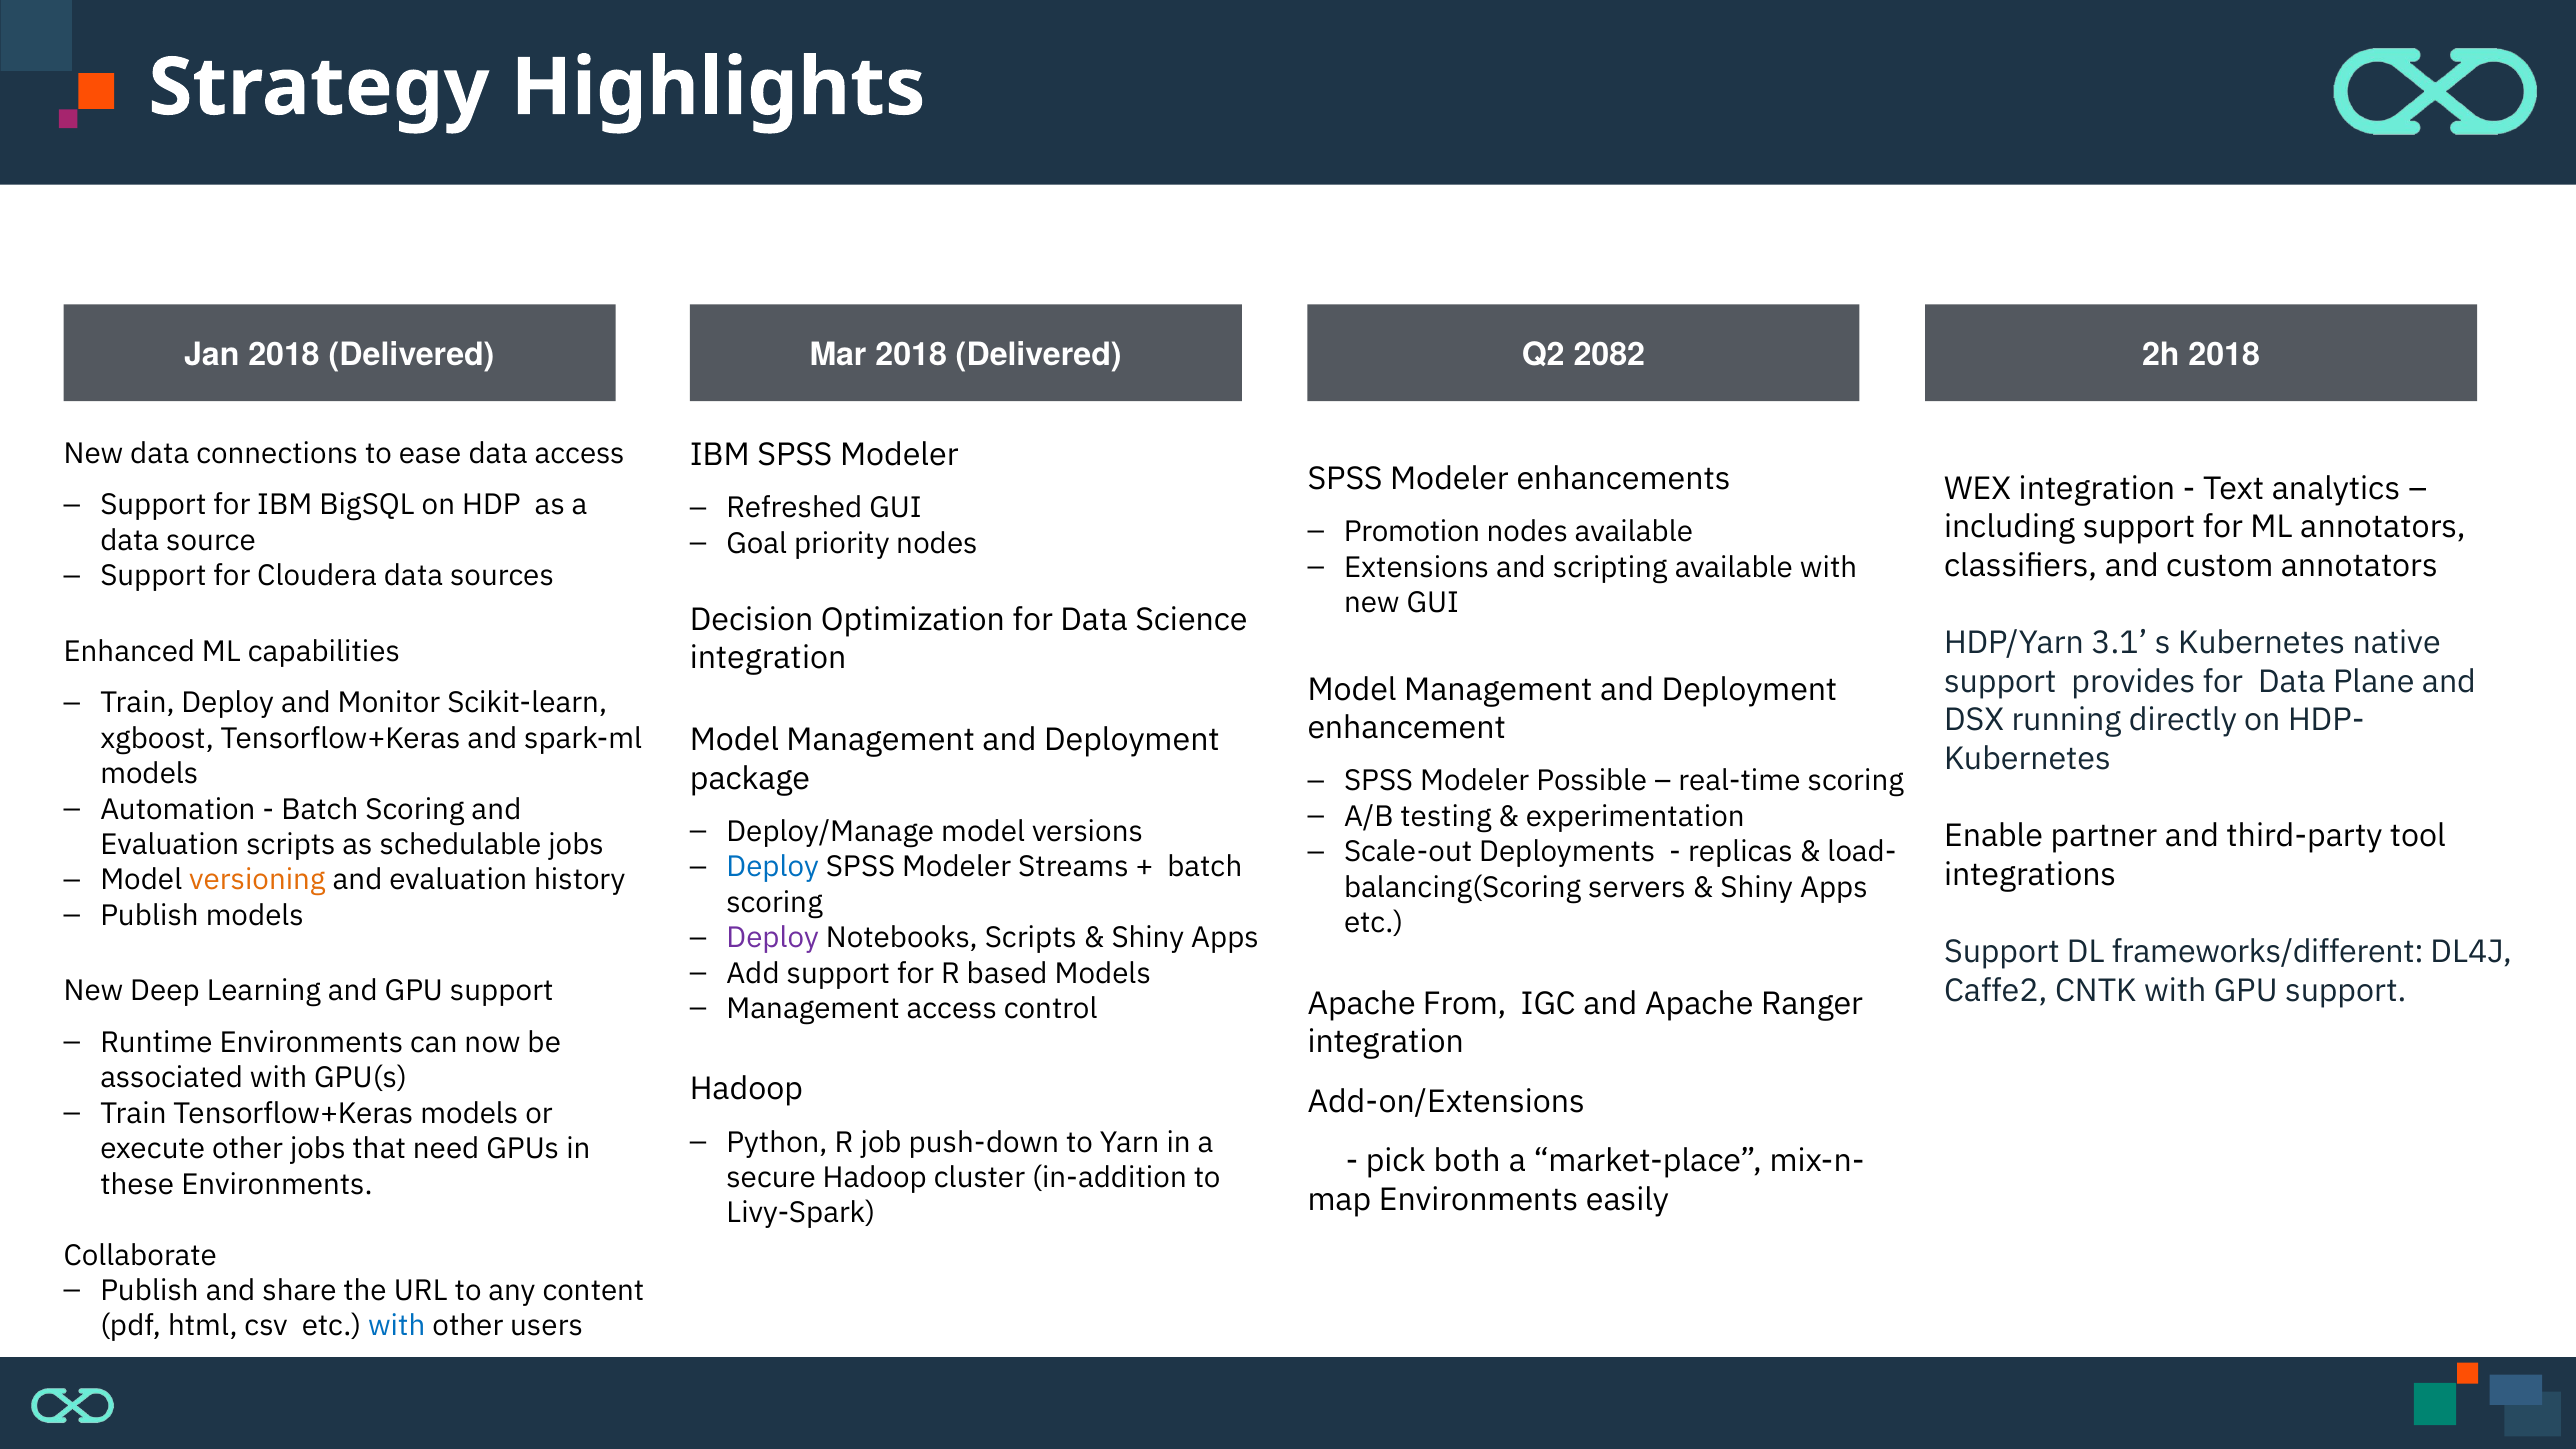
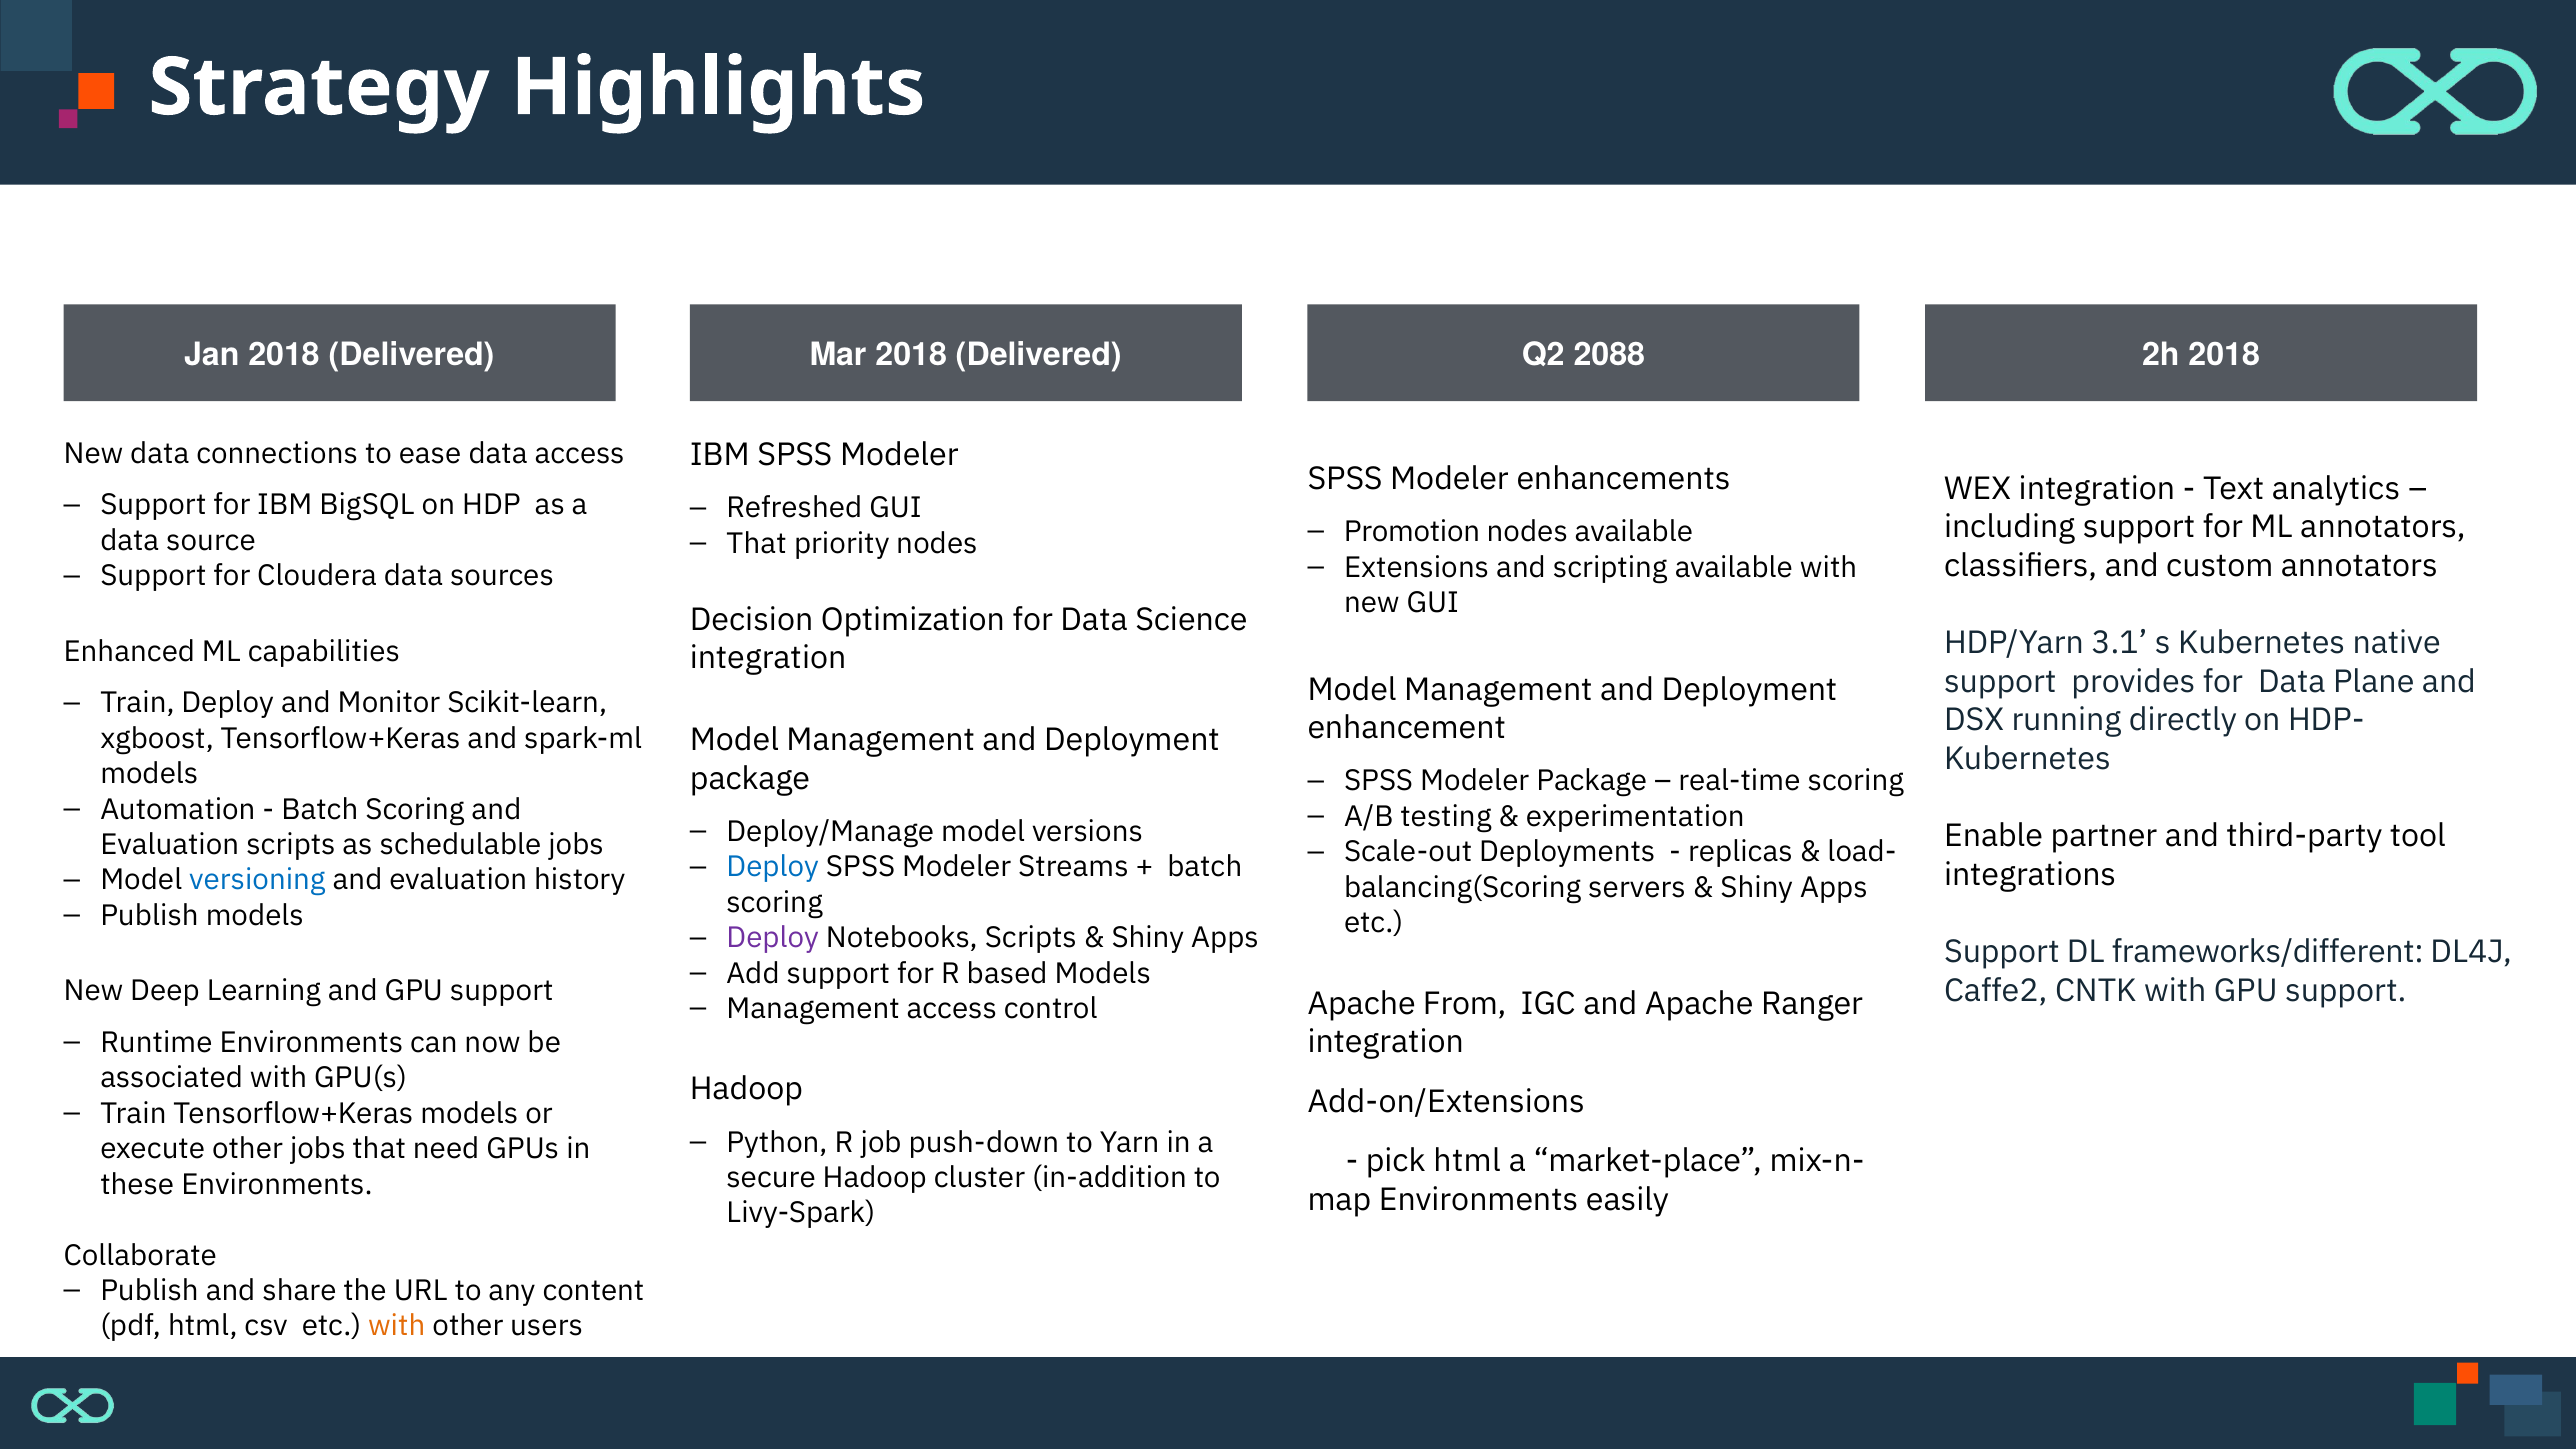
2082: 2082 -> 2088 (1609, 355)
Goal: Goal -> That (757, 544)
Modeler Possible: Possible -> Package (1592, 781)
versioning colour: orange -> blue (257, 880)
pick both: both -> html (1467, 1161)
with colour: blue -> orange (397, 1326)
